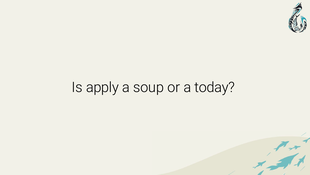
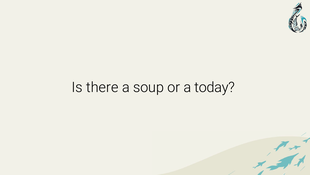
apply: apply -> there (102, 87)
